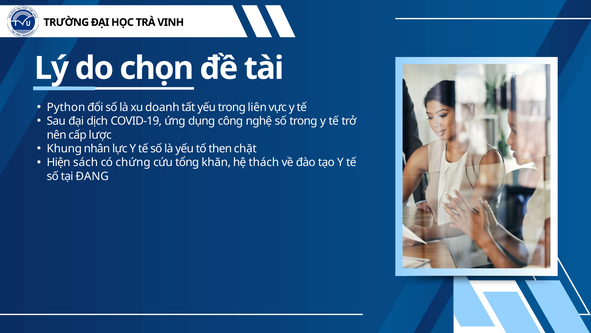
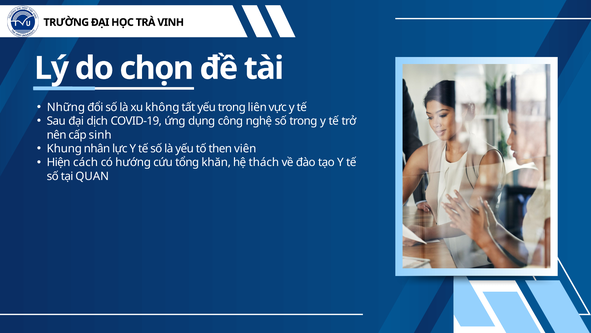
Python: Python -> Những (66, 107)
doanh: doanh -> không (162, 107)
lược: lược -> sinh (100, 135)
chặt: chặt -> viên (245, 148)
sách: sách -> cách (86, 162)
chứng: chứng -> hướng (133, 162)
ĐANG: ĐANG -> QUAN (92, 176)
